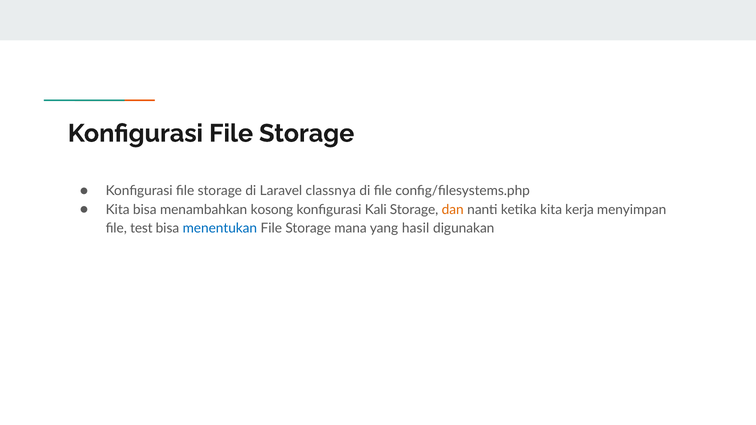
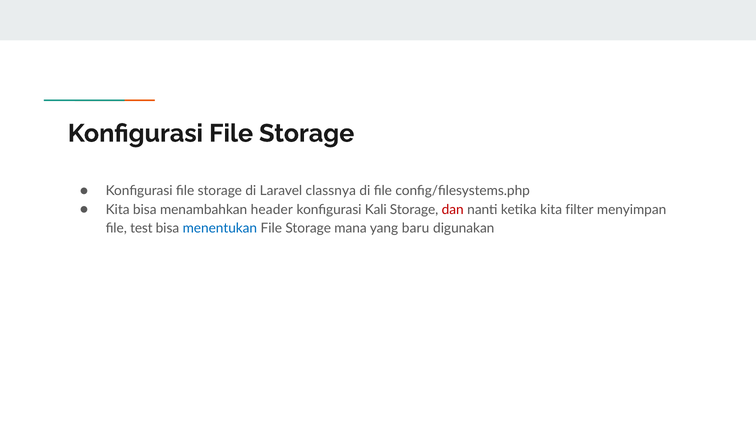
kosong: kosong -> header (272, 210)
dan colour: orange -> red (453, 210)
kerja: kerja -> filter (579, 210)
hasil: hasil -> baru (416, 228)
